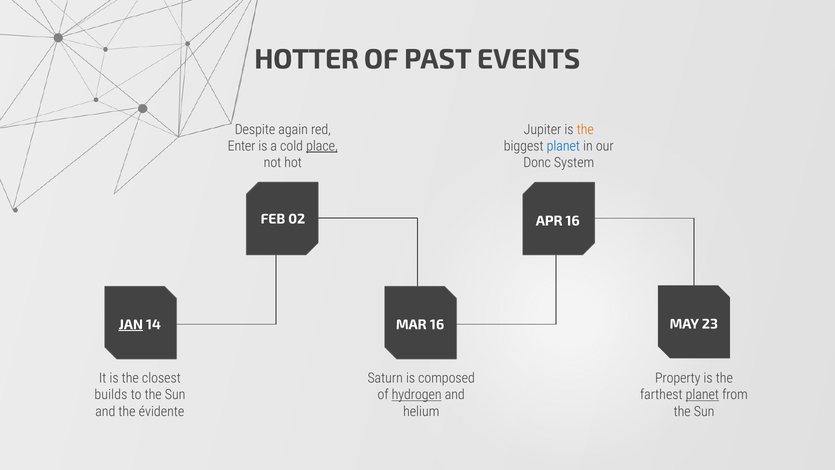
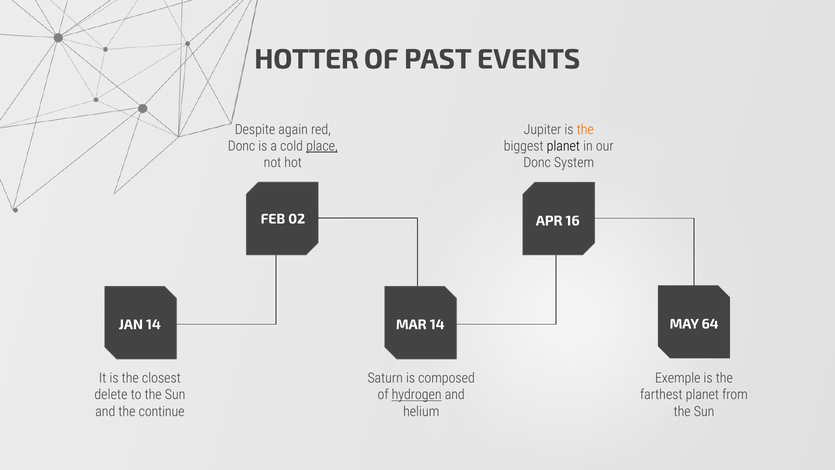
Enter: Enter -> Donc (242, 146)
planet colour: blue -> black (563, 146)
JAN underline: present -> none (131, 324)
MAR 16: 16 -> 14 (437, 324)
23: 23 -> 64 (710, 324)
Property: Property -> Exemple (678, 378)
builds: builds -> delete (111, 394)
planet underline: present -> none (702, 394)
évidente: évidente -> continue (162, 411)
